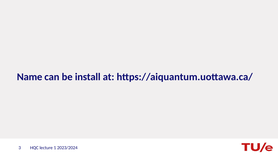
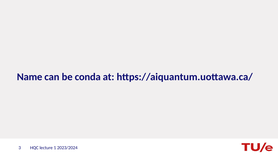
install: install -> conda (88, 77)
